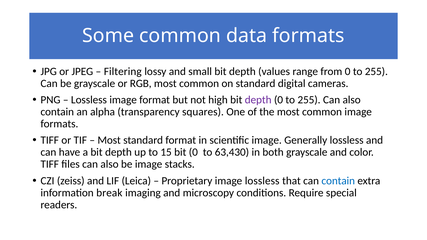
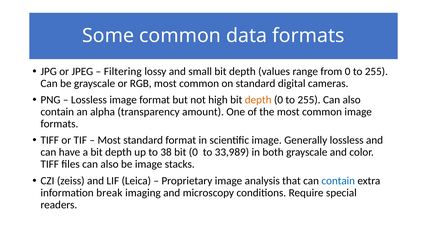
depth colour: purple -> orange (258, 100)
squares: squares -> amount (203, 112)
15: 15 -> 38 (166, 152)
63,430: 63,430 -> 33,989 (232, 152)
image lossless: lossless -> analysis (262, 181)
